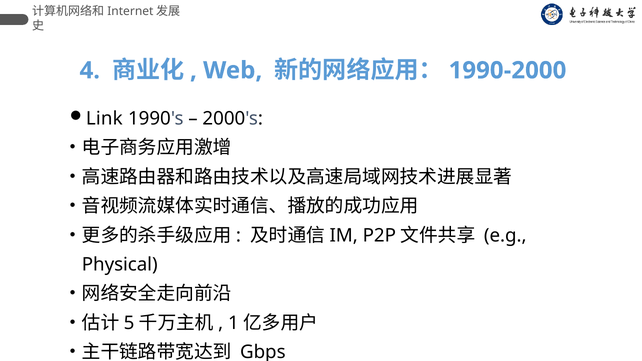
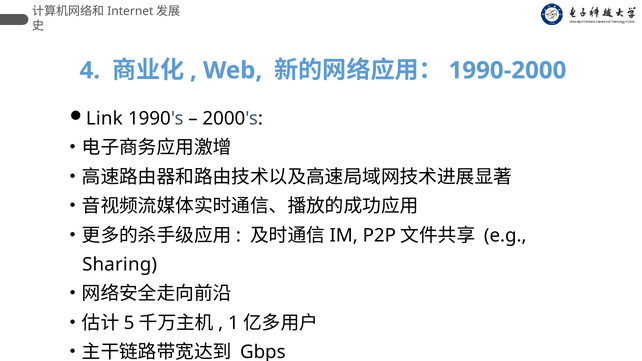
Physical: Physical -> Sharing (120, 265)
